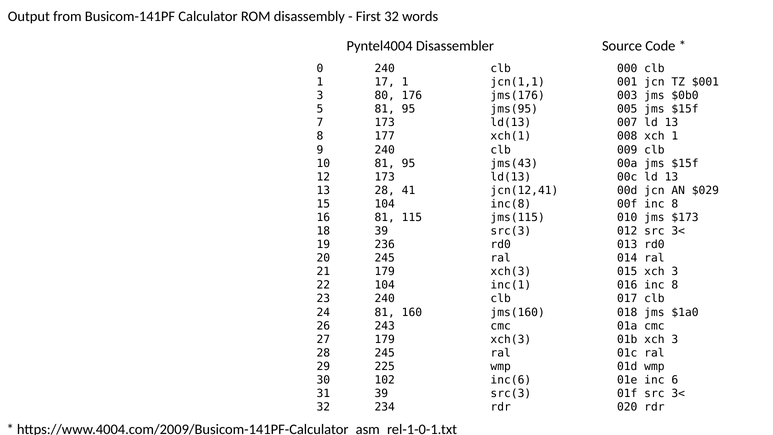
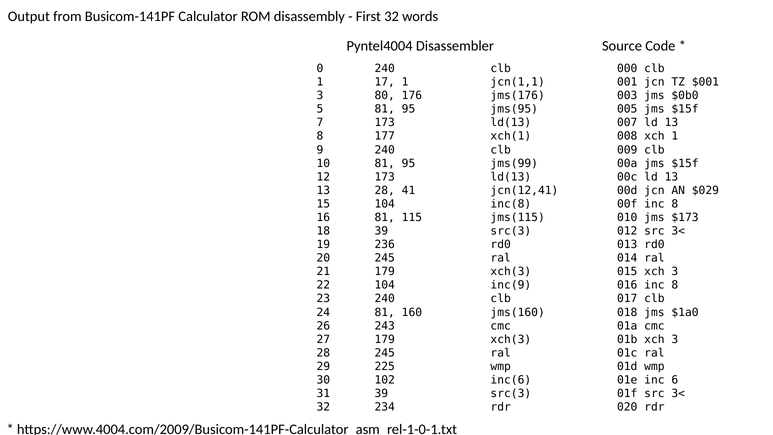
jms(43: jms(43 -> jms(99 (514, 163)
inc(1: inc(1 -> inc(9 (511, 285)
